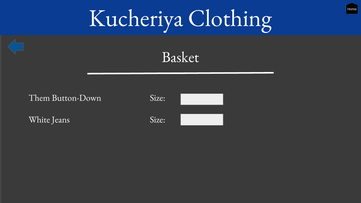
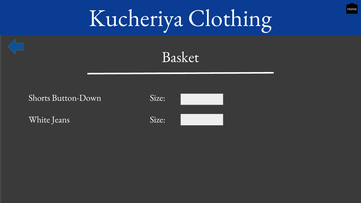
Them: Them -> Shorts (39, 98)
